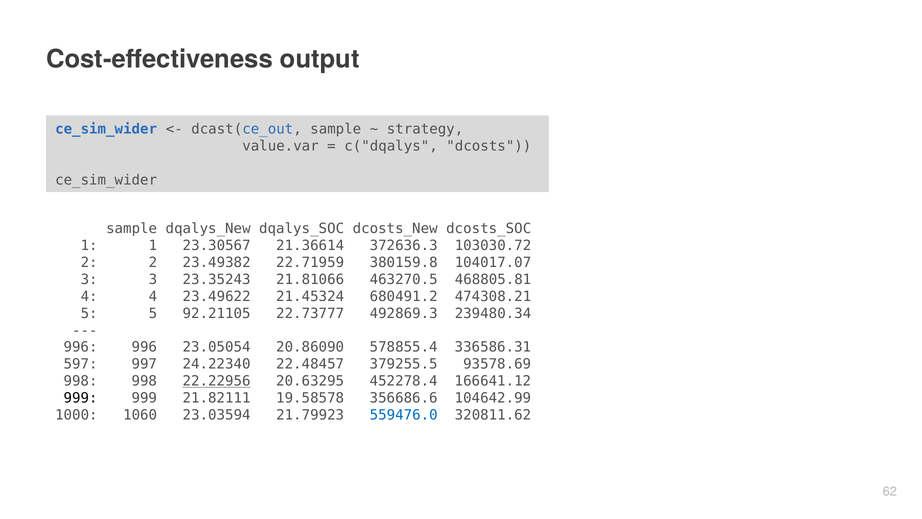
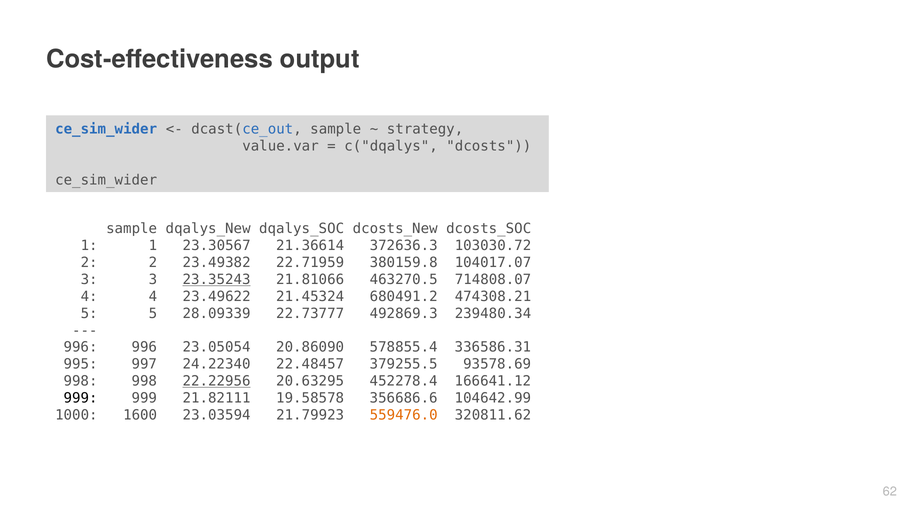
23.35243 underline: none -> present (217, 279)
468805.81: 468805.81 -> 714808.07 (493, 279)
92.21105: 92.21105 -> 28.09339 (217, 313)
597: 597 -> 995 (81, 364)
1060: 1060 -> 1600 (140, 415)
559476.0 colour: blue -> orange (404, 415)
